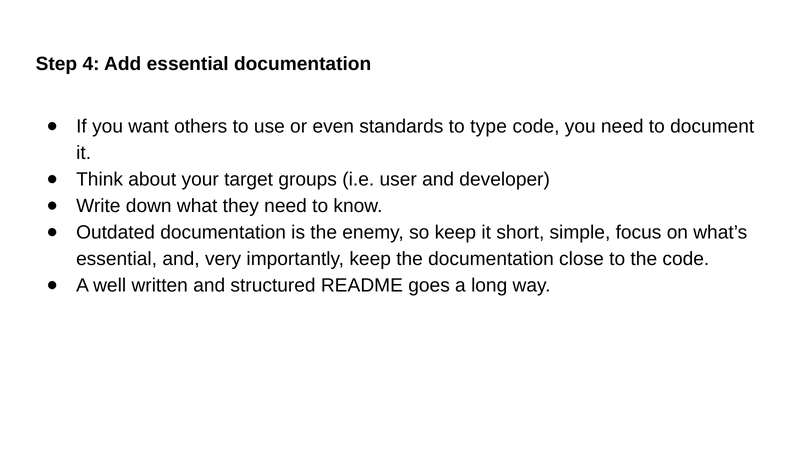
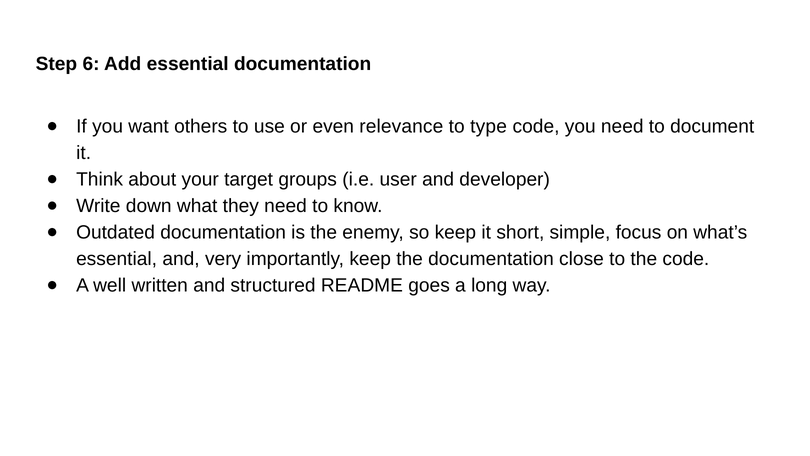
4: 4 -> 6 (91, 64)
standards: standards -> relevance (401, 126)
